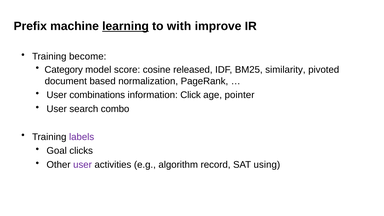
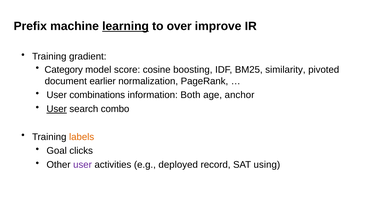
with: with -> over (179, 26)
become: become -> gradient (88, 57)
released: released -> boosting (193, 70)
based: based -> earlier (103, 81)
Click: Click -> Both (190, 95)
pointer: pointer -> anchor (240, 95)
User underline: none -> present (57, 109)
labels colour: purple -> orange (82, 137)
algorithm: algorithm -> deployed (178, 165)
